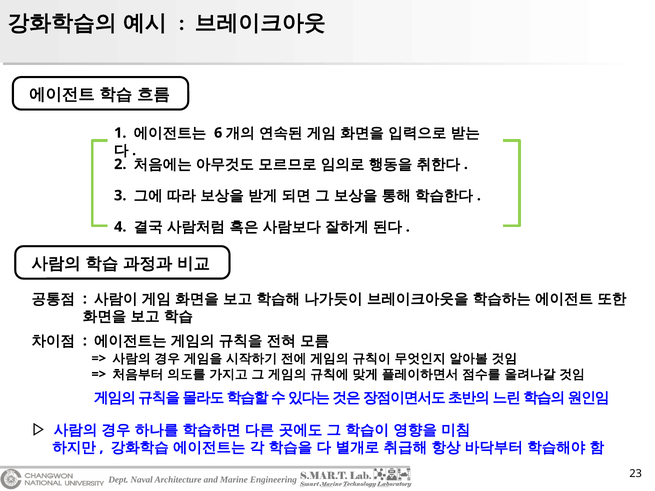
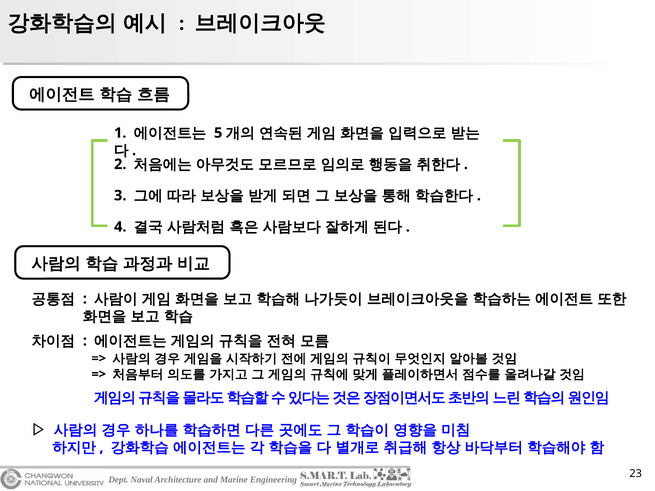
6: 6 -> 5 (218, 133)
